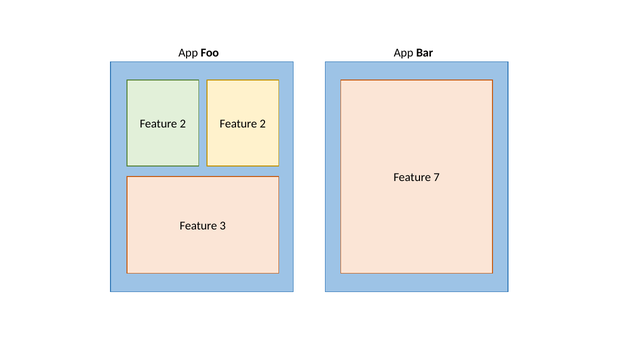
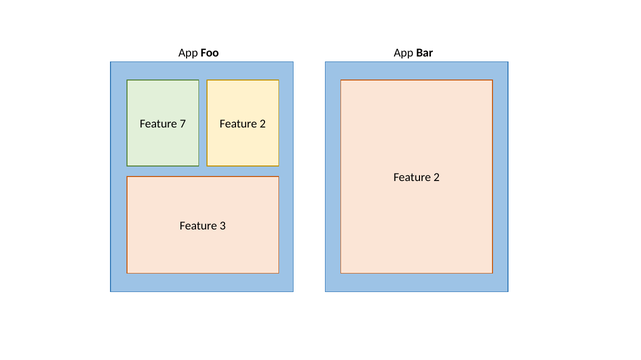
2: 2 -> 7 (183, 124)
7: 7 -> 2 (437, 178)
